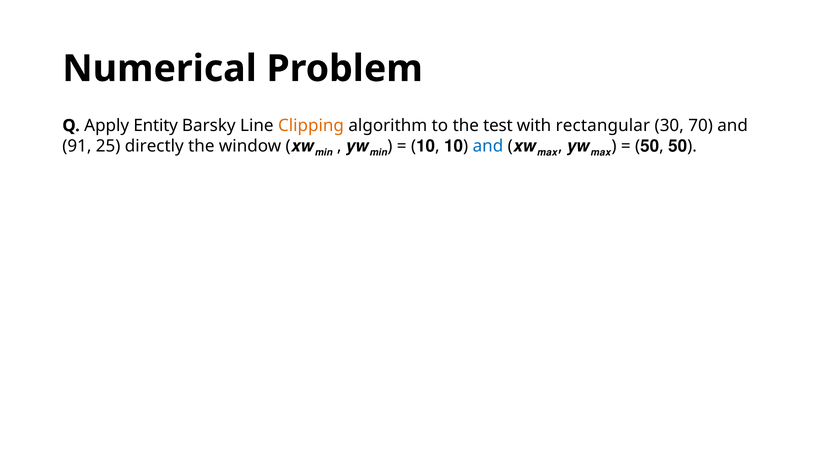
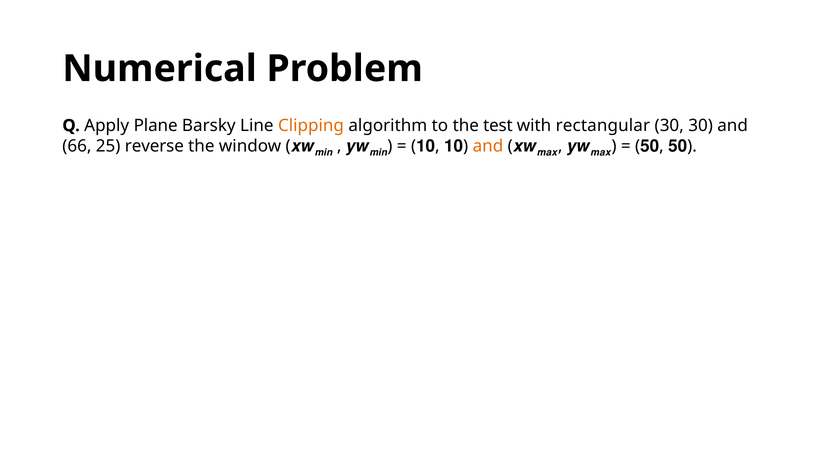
Entity: Entity -> Plane (156, 125)
30 70: 70 -> 30 (701, 125)
91: 91 -> 66 (77, 146)
directly: directly -> reverse (154, 146)
and colour: blue -> orange (488, 146)
